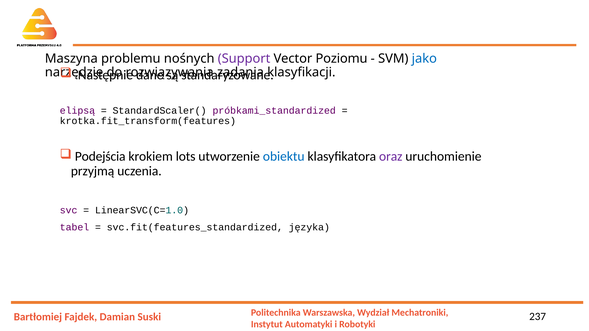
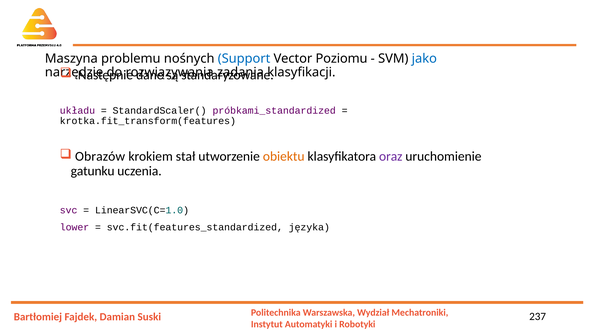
Support colour: purple -> blue (244, 58)
elipsą: elipsą -> układu (77, 111)
Podejścia: Podejścia -> Obrazów (100, 157)
lots: lots -> stał (186, 157)
obiektu colour: blue -> orange (284, 157)
przyjmą: przyjmą -> gatunku (93, 171)
tabel: tabel -> lower (75, 227)
